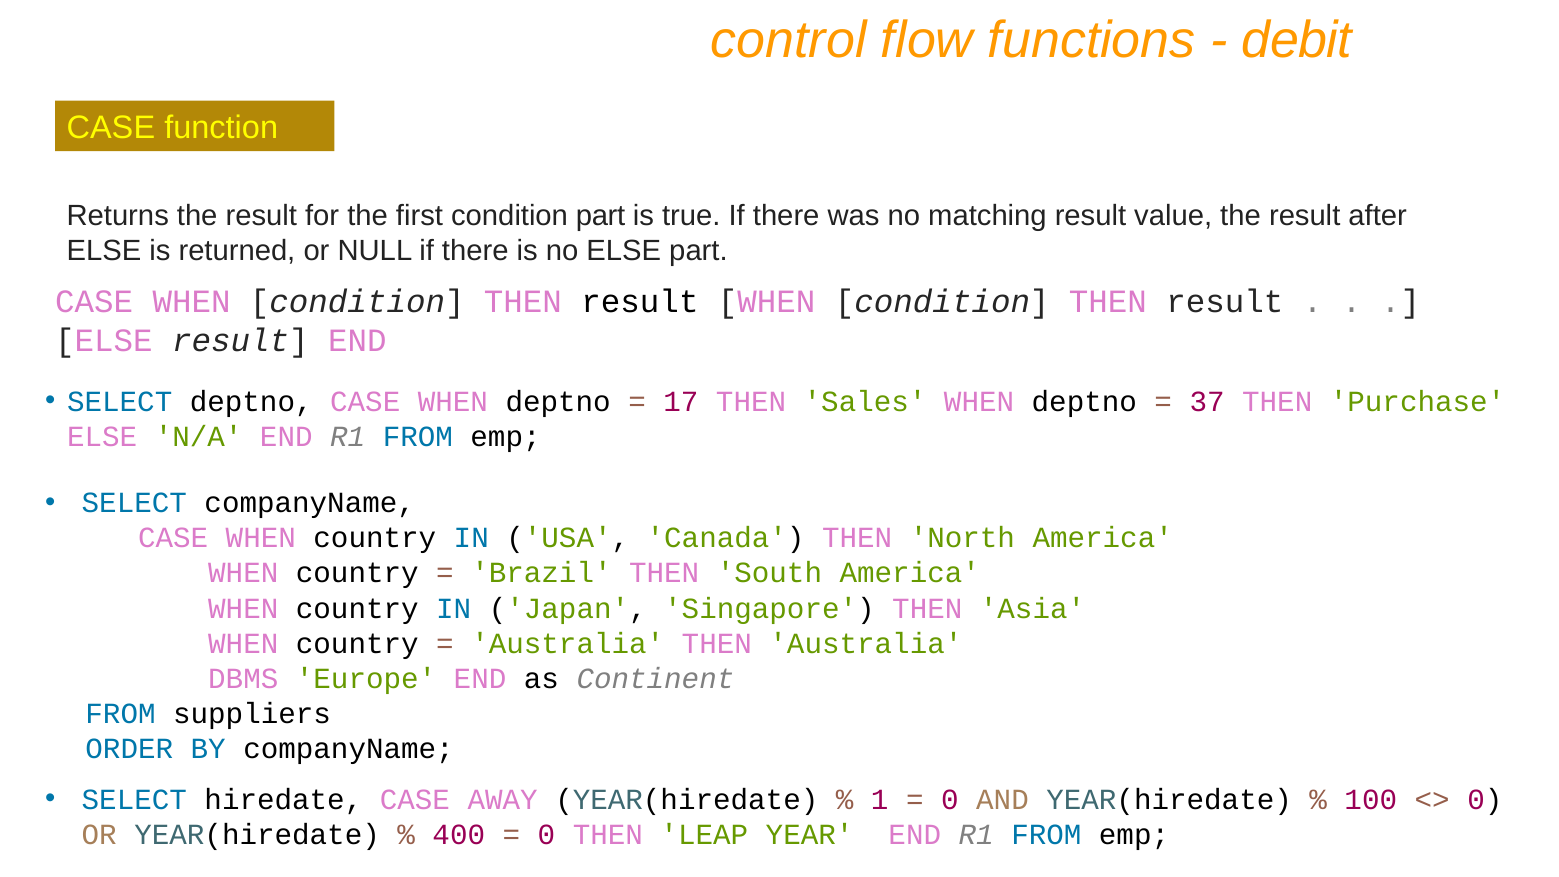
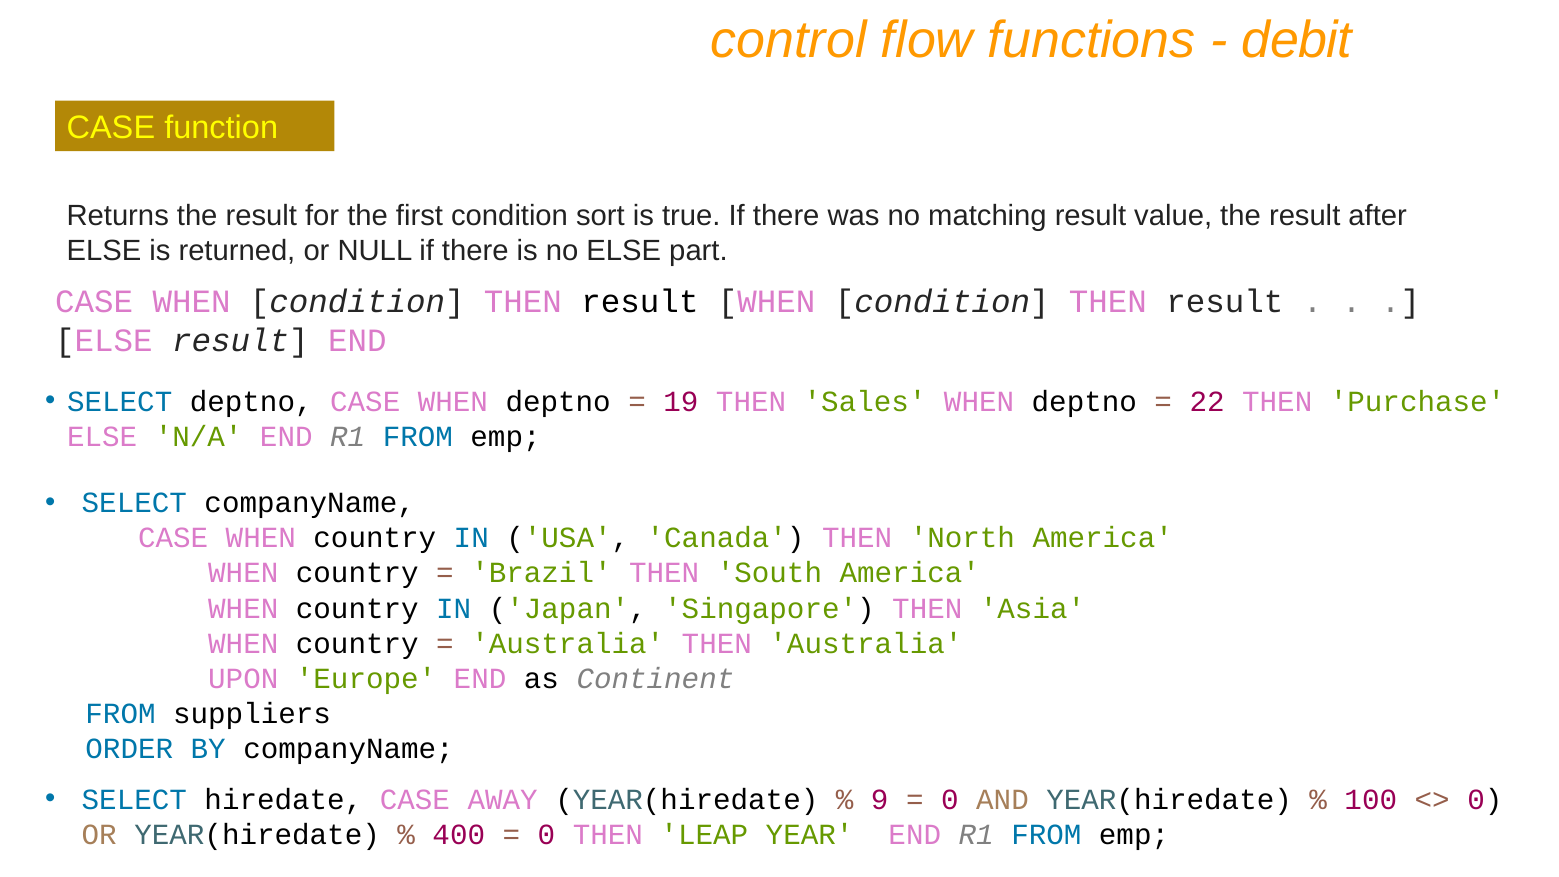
condition part: part -> sort (600, 215)
17: 17 -> 19 (681, 402)
37: 37 -> 22 (1207, 402)
DBMS: DBMS -> UPON (243, 679)
1: 1 -> 9 (880, 799)
